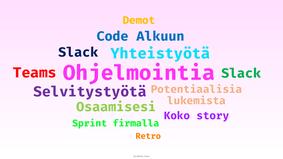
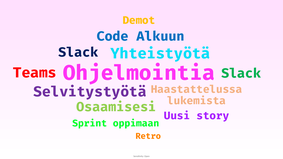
Potentiaalisia: Potentiaalisia -> Haastattelussa (197, 90)
Koko: Koko -> Uusi (177, 116)
firmalla: firmalla -> oppimaan (136, 124)
